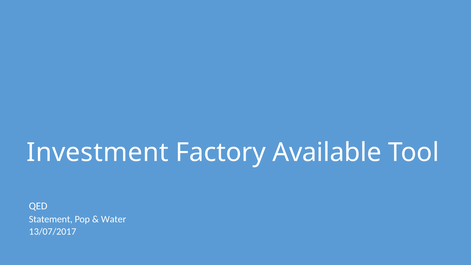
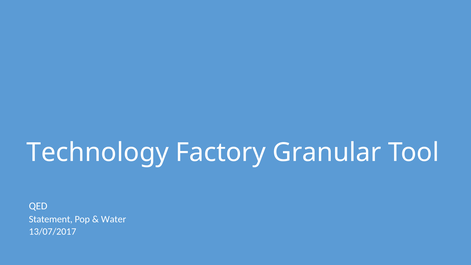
Investment: Investment -> Technology (98, 153)
Available: Available -> Granular (327, 153)
